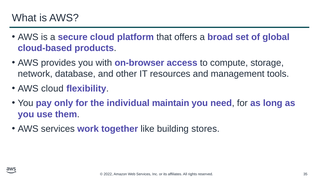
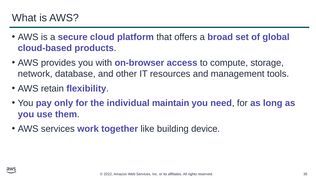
AWS cloud: cloud -> retain (52, 88)
stores: stores -> device (206, 129)
